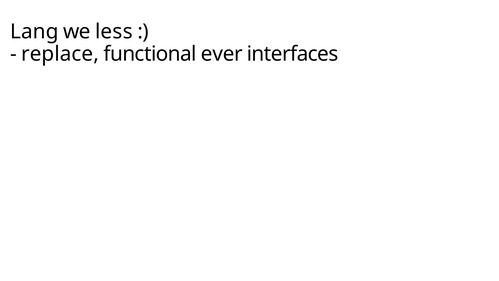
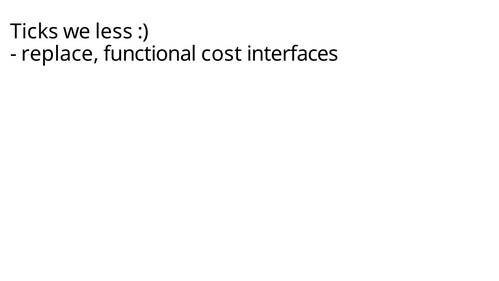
Lang: Lang -> Ticks (34, 32)
ever: ever -> cost (222, 54)
